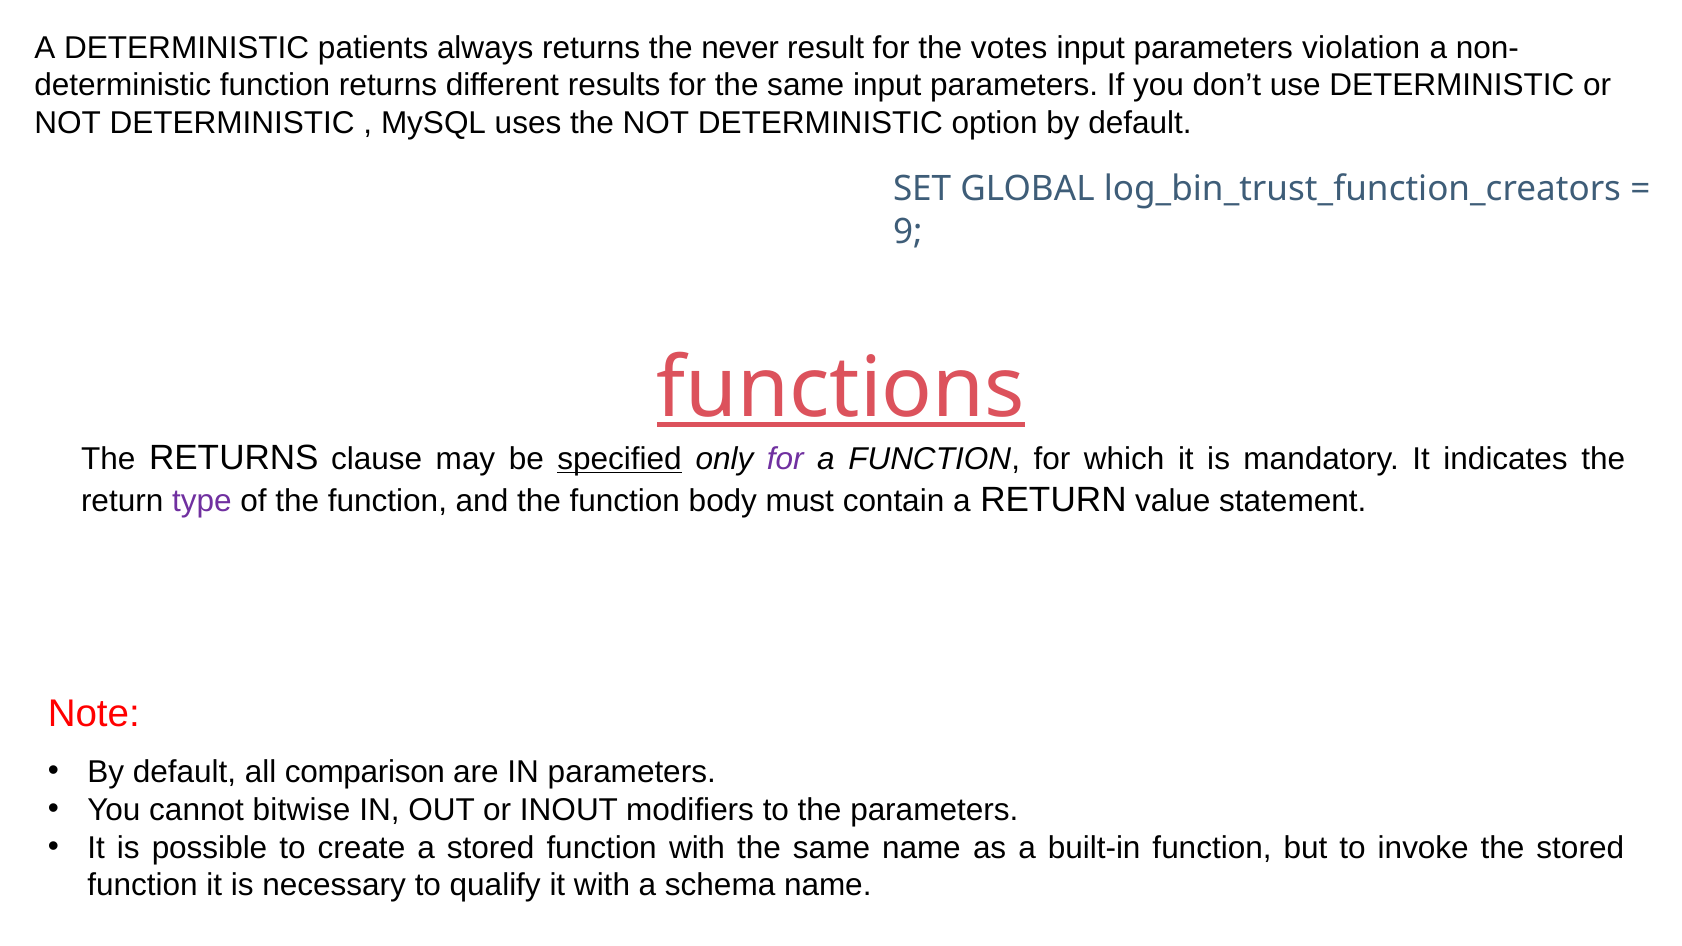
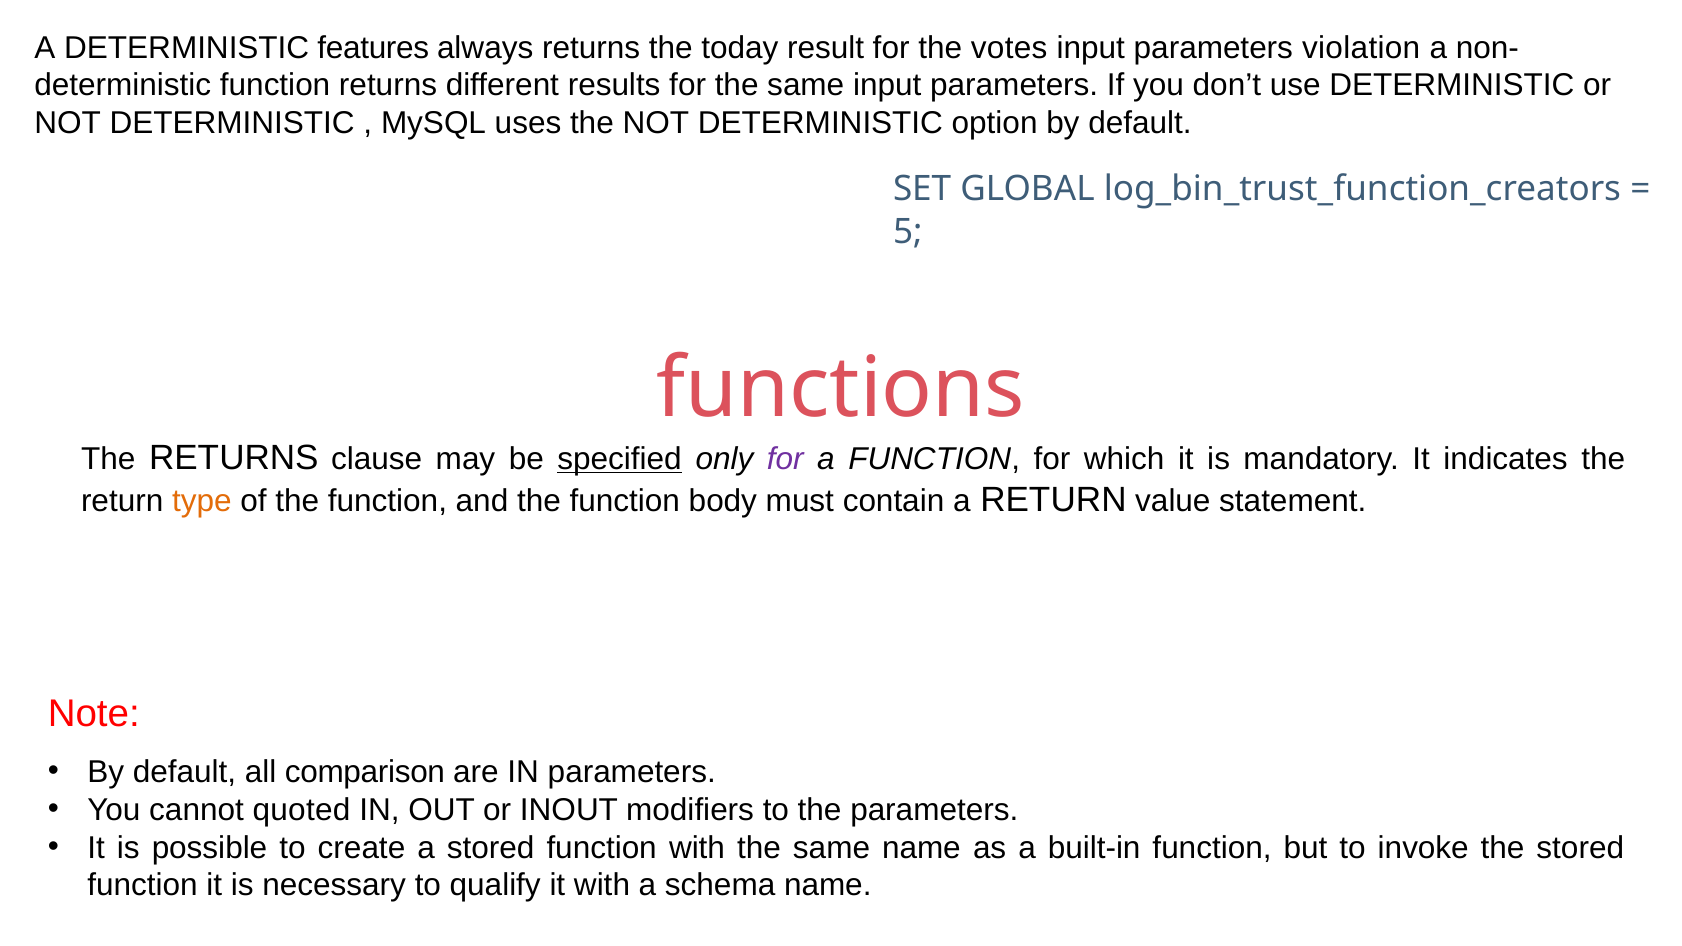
patients: patients -> features (373, 48)
never: never -> today (740, 48)
9: 9 -> 5 (908, 231)
functions underline: present -> none (841, 388)
type colour: purple -> orange (202, 501)
bitwise: bitwise -> quoted (301, 810)
